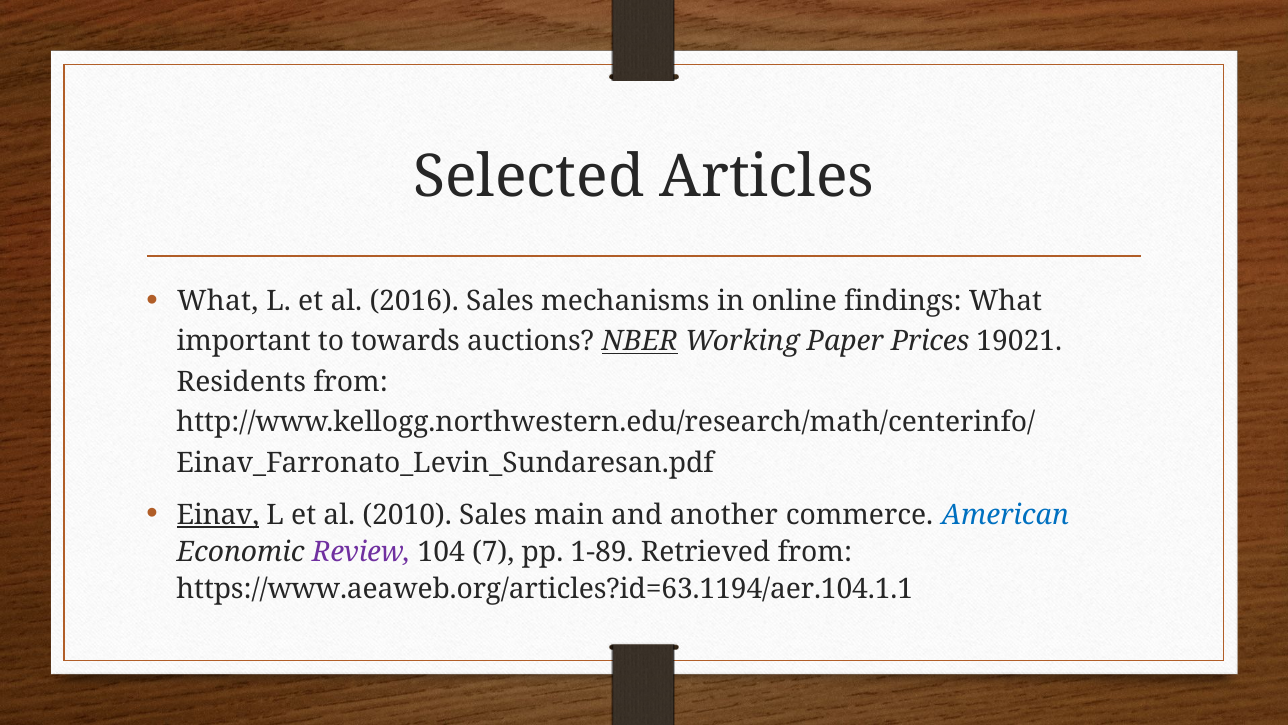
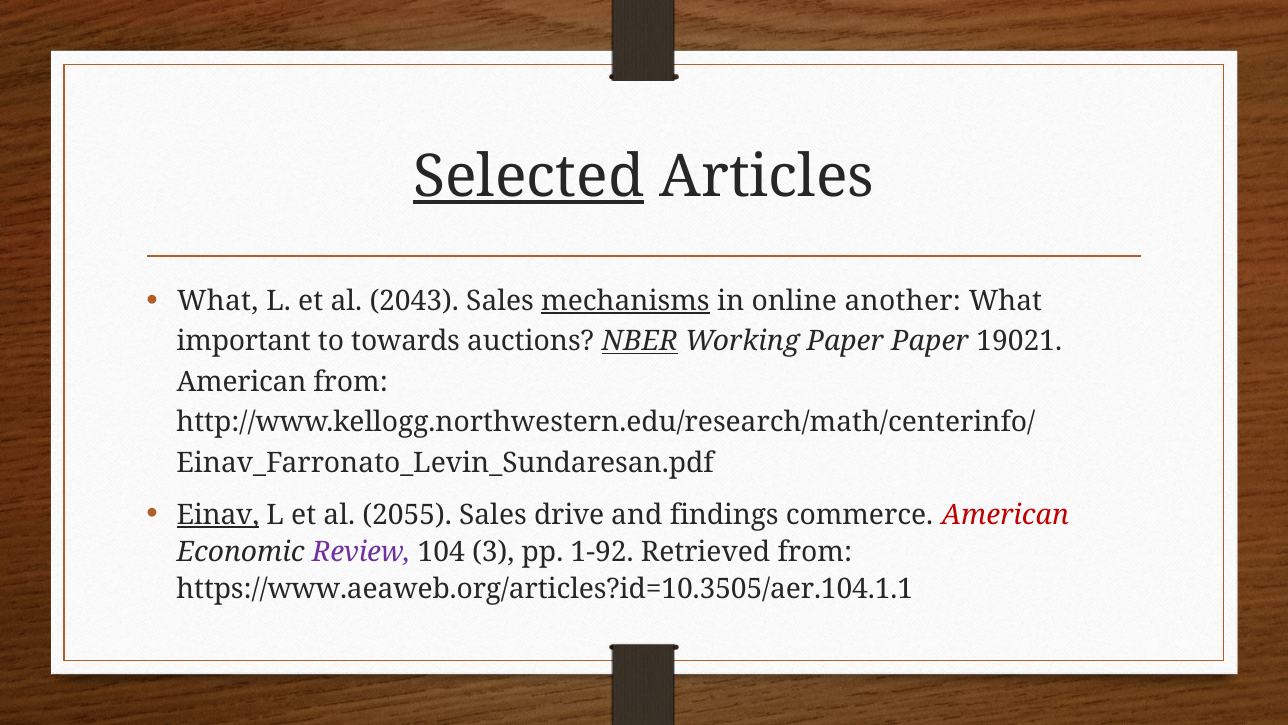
Selected underline: none -> present (529, 177)
2016: 2016 -> 2043 (414, 301)
mechanisms underline: none -> present (625, 301)
findings: findings -> another (903, 301)
Paper Prices: Prices -> Paper (930, 341)
Residents: Residents -> American (242, 382)
2010: 2010 -> 2055 (407, 514)
main: main -> drive (569, 514)
another: another -> findings (724, 514)
American colour: blue -> red (1005, 514)
7: 7 -> 3 (493, 552)
1-89: 1-89 -> 1-92 (602, 552)
https://www.aeaweb.org/articles?id=63.1194/aer.104.1.1: https://www.aeaweb.org/articles?id=63.1194/aer.104.1.1 -> https://www.aeaweb.org/articles?id=10.3505/aer.104.1.1 (545, 589)
